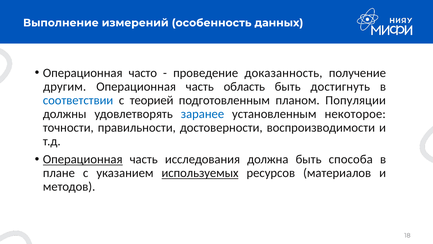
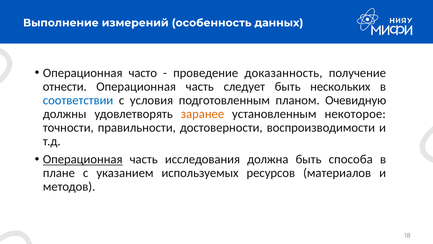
другим: другим -> отнести (65, 86)
область: область -> следует (244, 86)
достигнуть: достигнуть -> нескольких (340, 86)
теорией: теорией -> условия (152, 100)
Популяции: Популяции -> Очевидную (356, 100)
заранее colour: blue -> orange (202, 114)
используемых underline: present -> none (200, 173)
